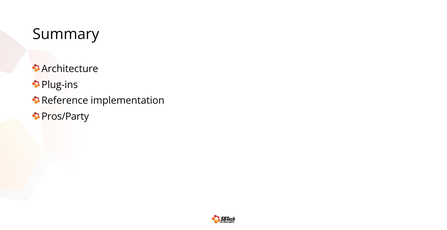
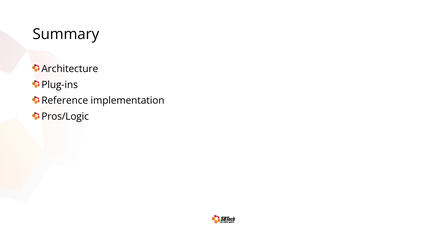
Pros/Party: Pros/Party -> Pros/Logic (65, 116)
